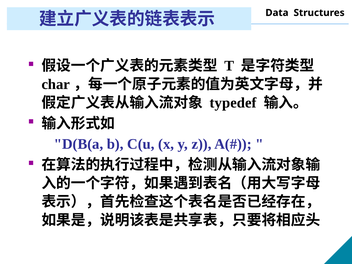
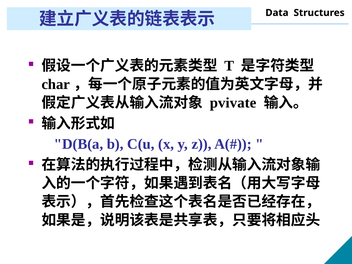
typedef: typedef -> pvivate (233, 103)
